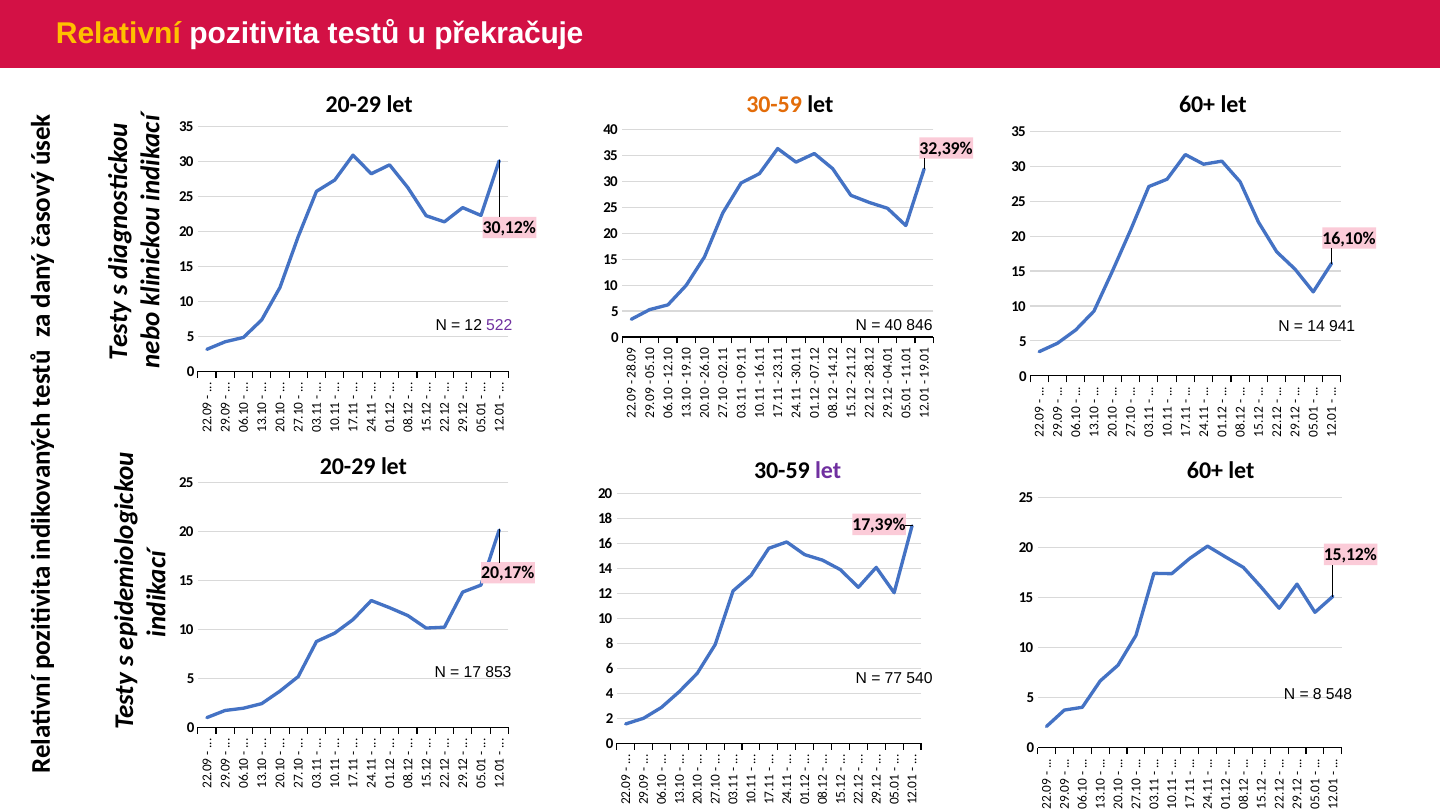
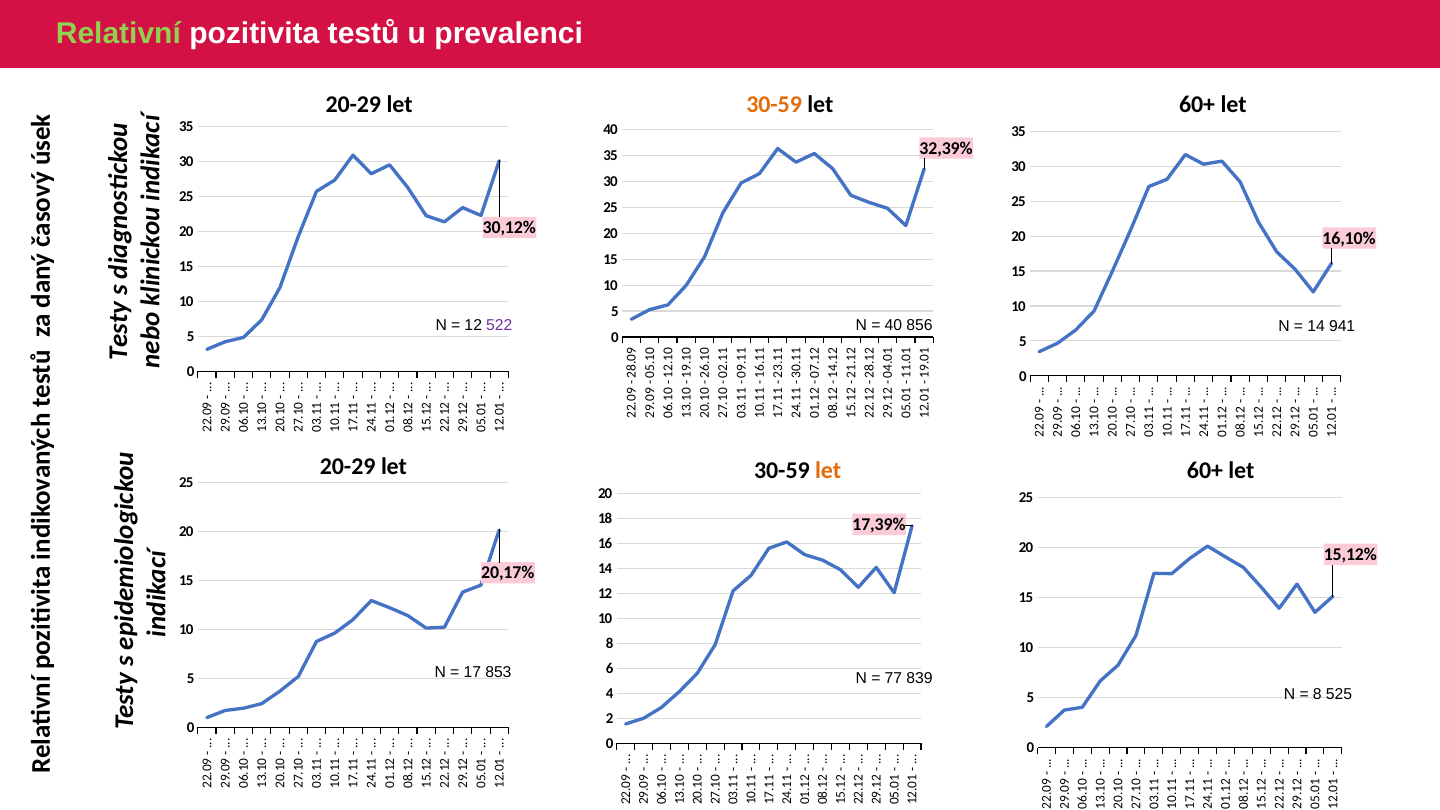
Relativní colour: yellow -> light green (118, 34)
překračuje: překračuje -> prevalenci (509, 34)
846: 846 -> 856 (919, 325)
let colour: purple -> orange (828, 471)
540: 540 -> 839 (919, 678)
548: 548 -> 525 (1339, 694)
